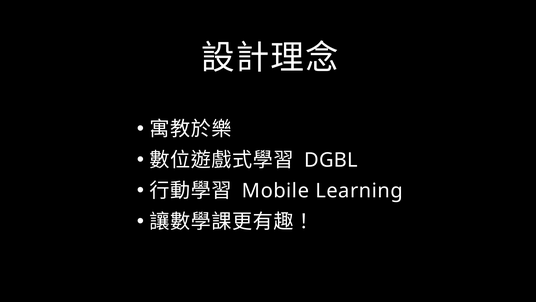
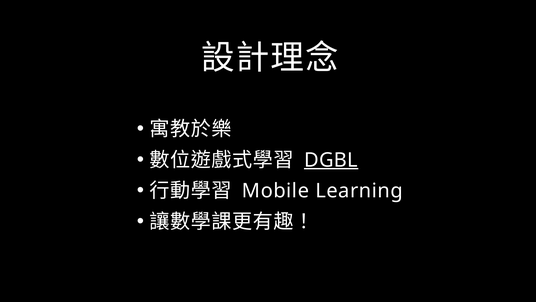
DGBL underline: none -> present (331, 160)
